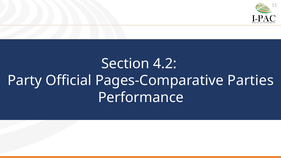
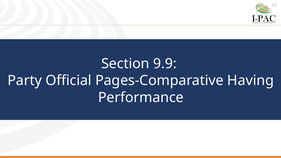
4.2: 4.2 -> 9.9 (165, 64)
Parties: Parties -> Having (251, 81)
